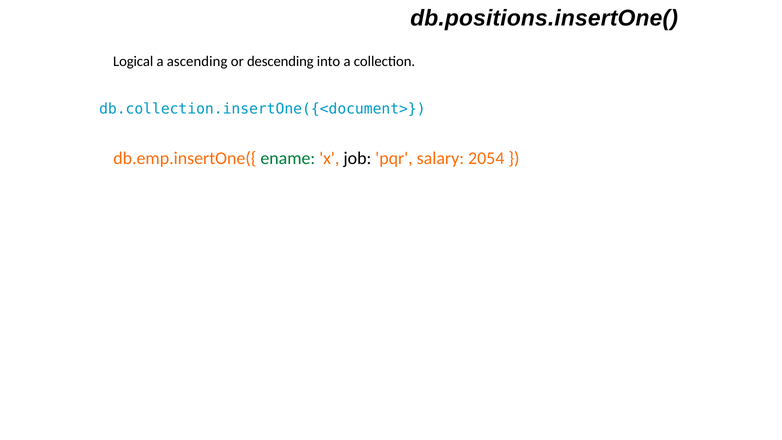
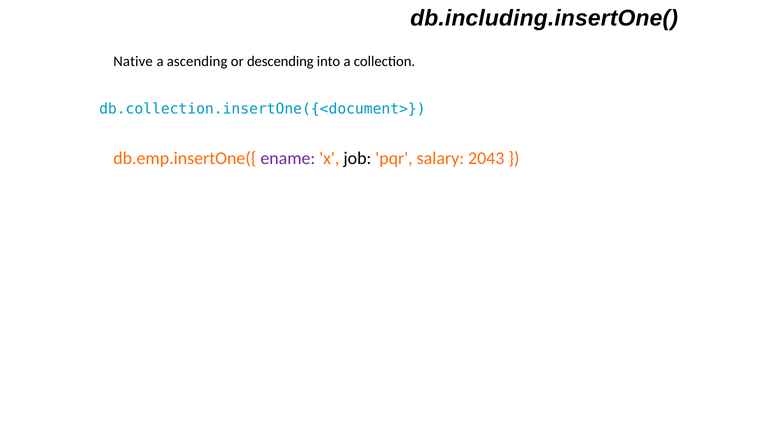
db.positions.insertOne(: db.positions.insertOne( -> db.including.insertOne( (544, 18)
Logical: Logical -> Native (133, 62)
ename colour: green -> purple (288, 158)
2054: 2054 -> 2043 (486, 158)
